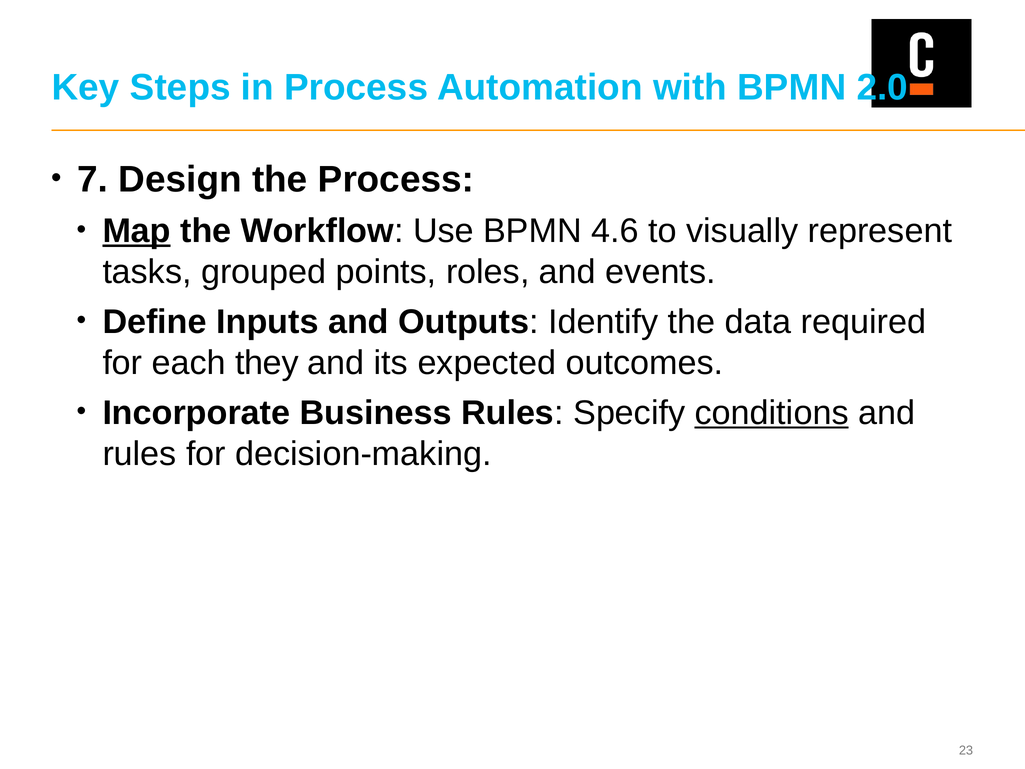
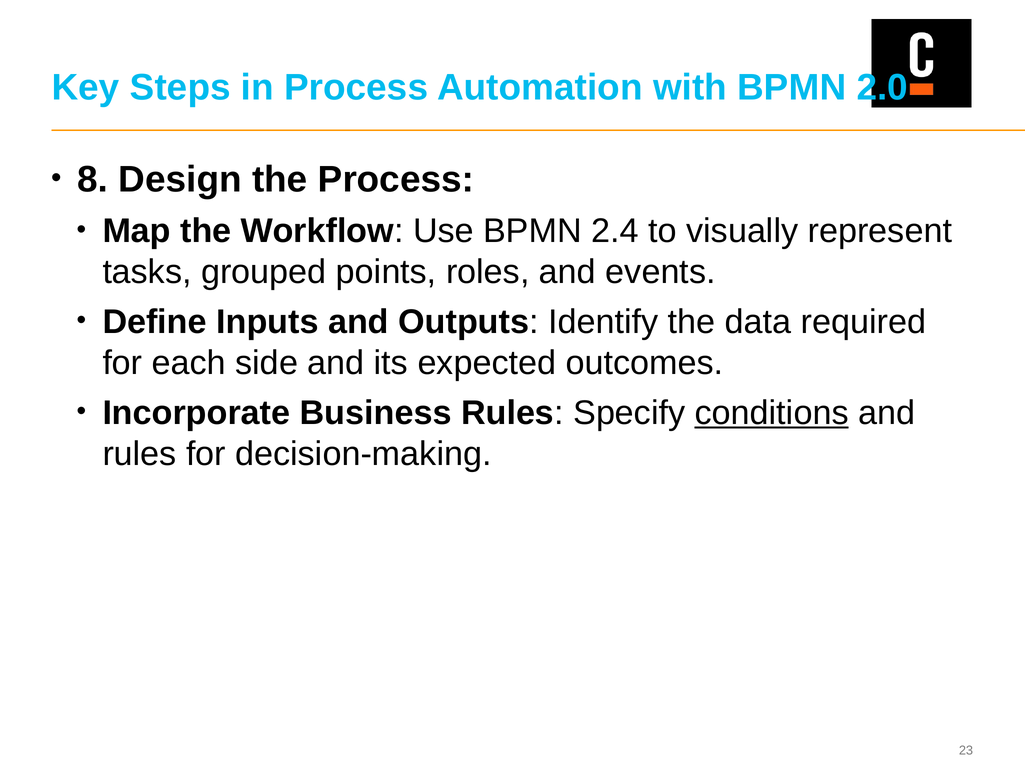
7: 7 -> 8 (93, 180)
Map underline: present -> none (137, 231)
4.6: 4.6 -> 2.4 (615, 231)
they: they -> side (267, 363)
